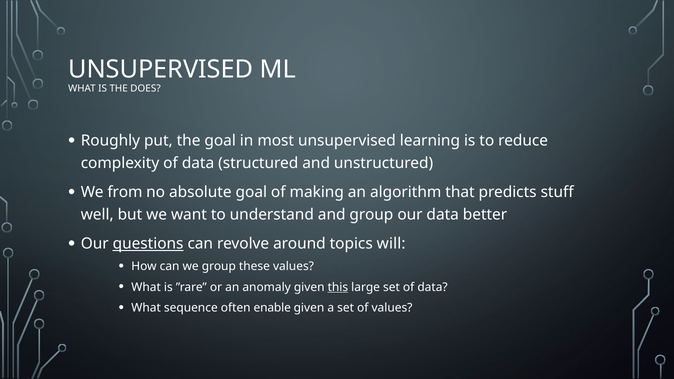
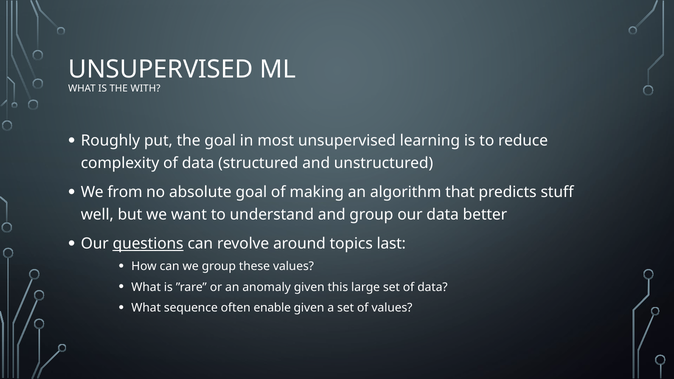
DOES: DOES -> WITH (145, 89)
will: will -> last (391, 244)
this underline: present -> none (338, 287)
